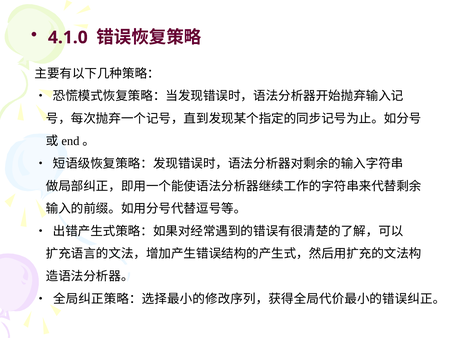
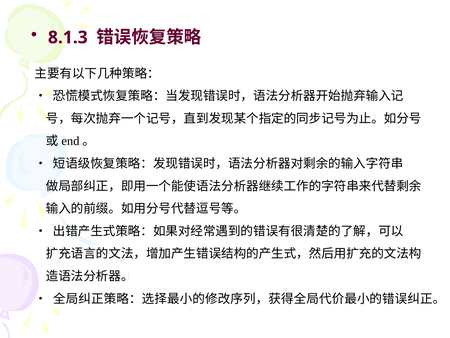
4.1.0: 4.1.0 -> 8.1.3 (68, 37)
